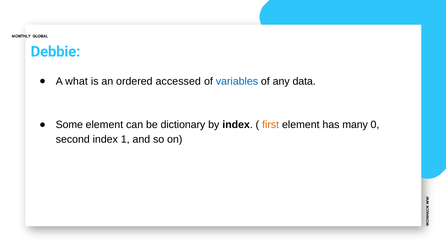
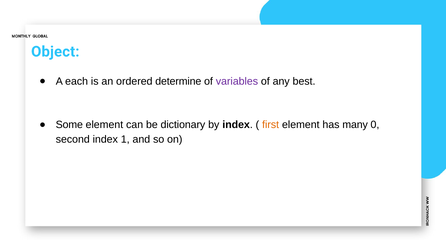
Debbie: Debbie -> Object (55, 52)
what: what -> each (77, 81)
accessed: accessed -> determine (178, 81)
variables colour: blue -> purple (237, 81)
data: data -> best (304, 81)
